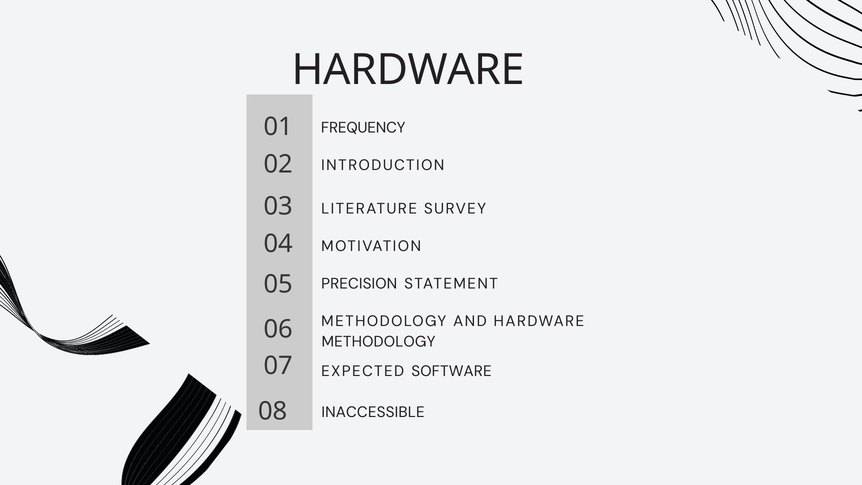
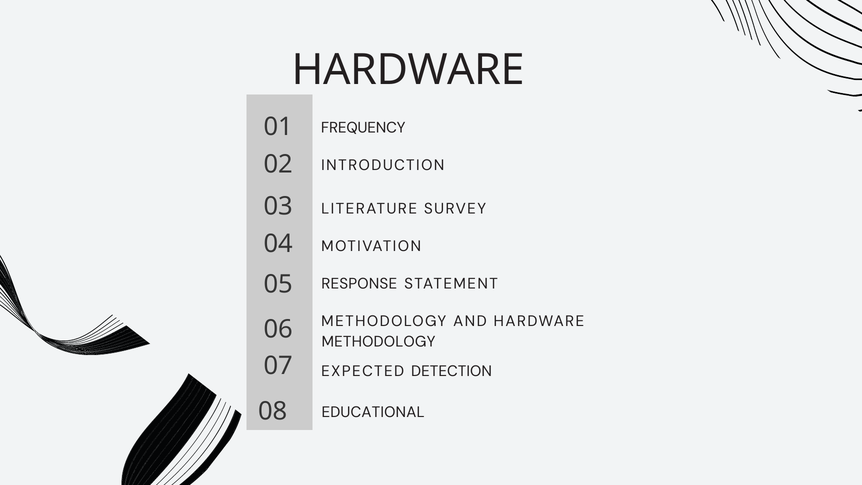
PRECISION: PRECISION -> RESPONSE (359, 284)
SOFTWARE: SOFTWARE -> DETECTION (452, 371)
INACCESSIBLE: INACCESSIBLE -> EDUCATIONAL (373, 412)
